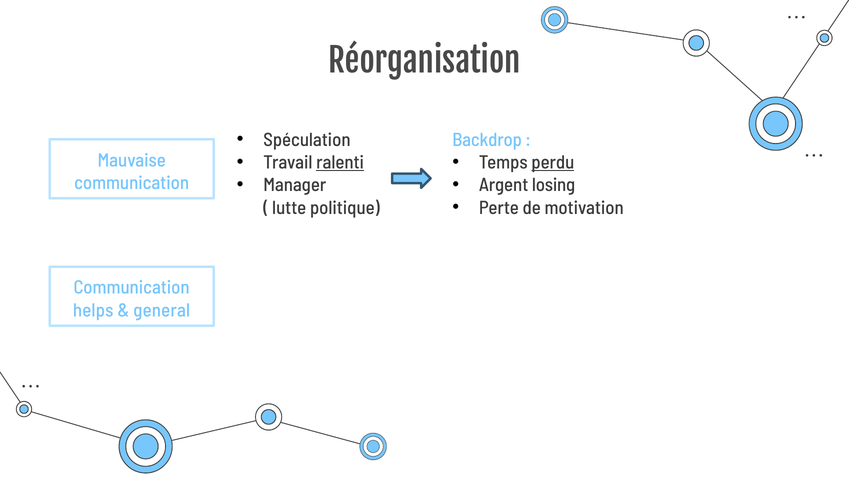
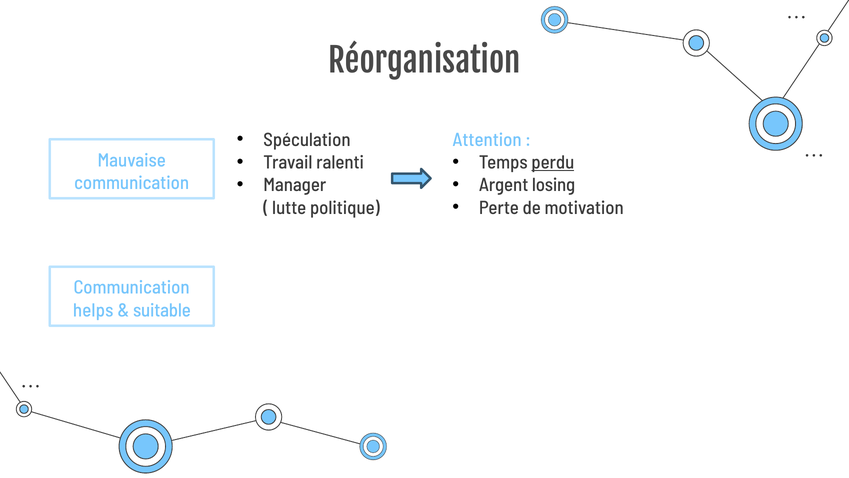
Backdrop: Backdrop -> Attention (487, 140)
ralenti underline: present -> none (340, 162)
general: general -> suitable (162, 310)
